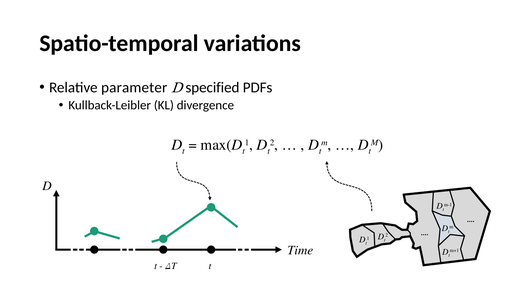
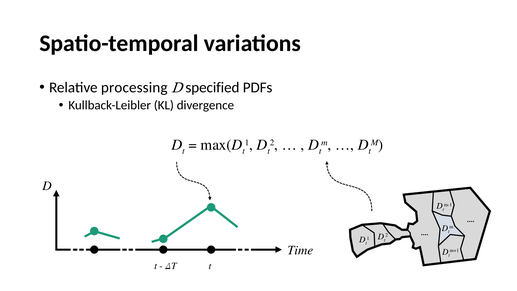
parameter: parameter -> processing (134, 87)
